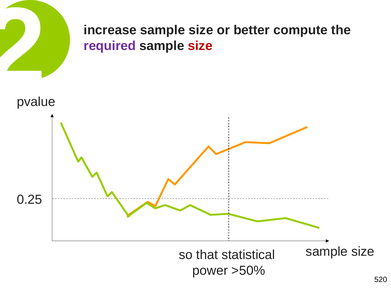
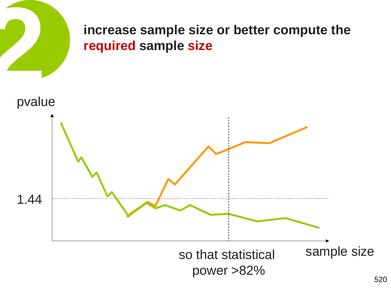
required colour: purple -> red (110, 46)
0.25: 0.25 -> 1.44 (30, 200)
>50%: >50% -> >82% (248, 271)
